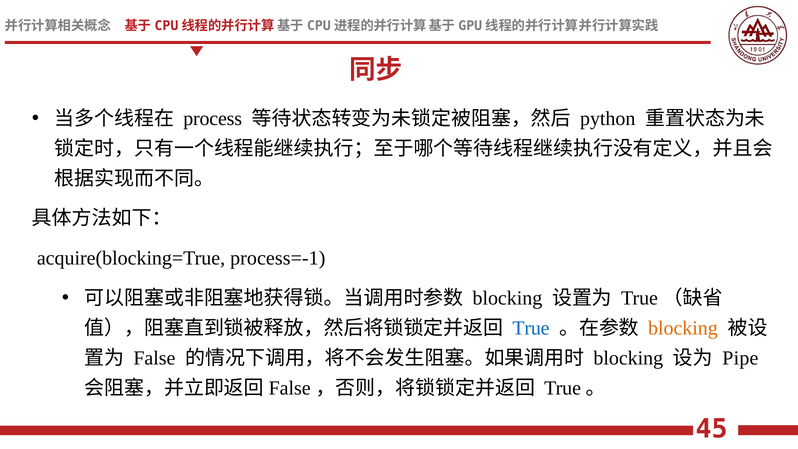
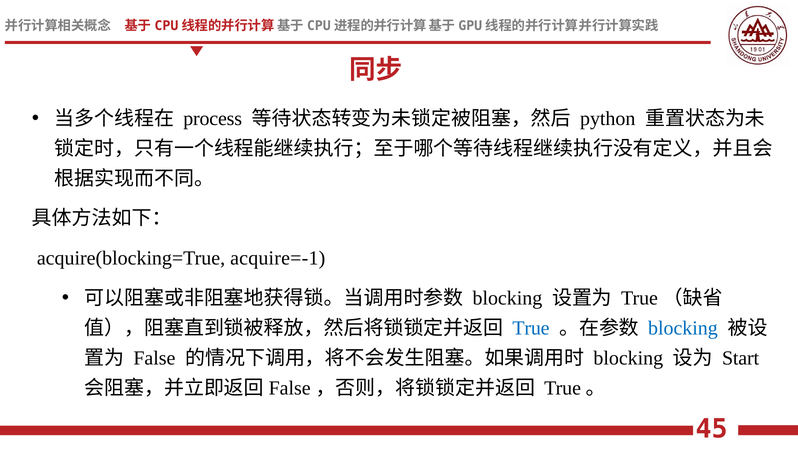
process=-1: process=-1 -> acquire=-1 (278, 258)
blocking colour: orange -> blue (683, 328)
Pipe: Pipe -> Start (741, 358)
